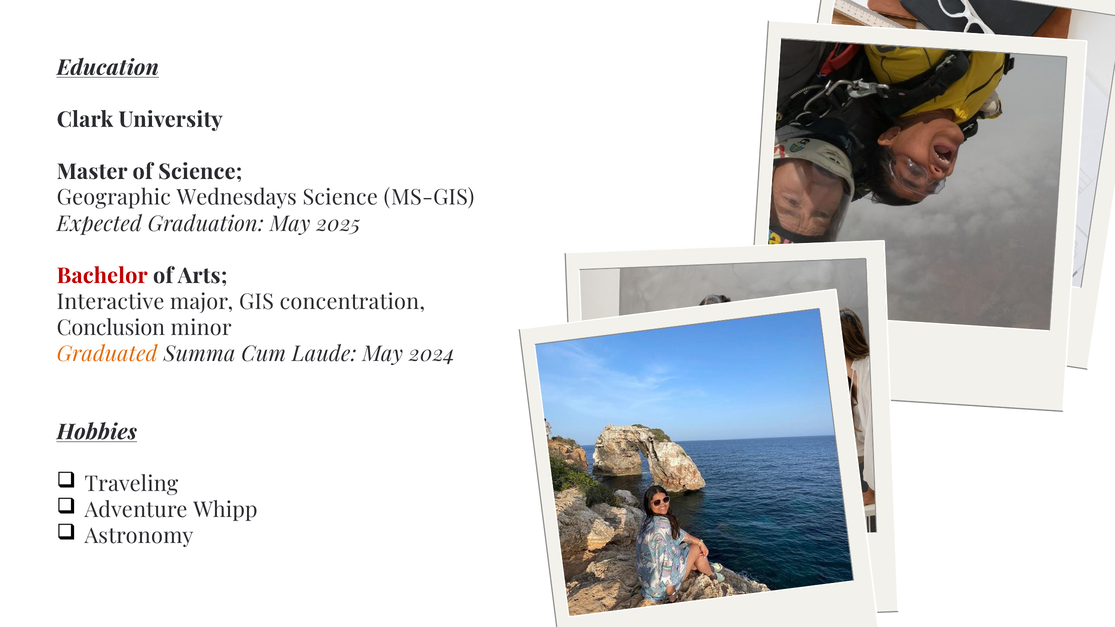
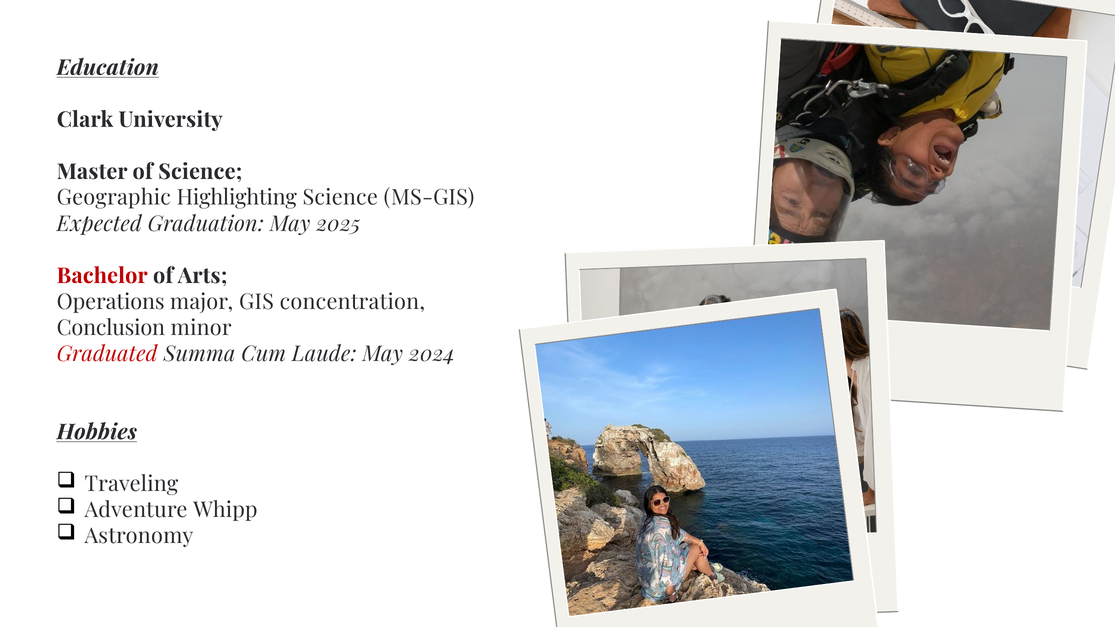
Wednesdays: Wednesdays -> Highlighting (237, 198)
Interactive: Interactive -> Operations (111, 302)
Graduated colour: orange -> red (107, 354)
